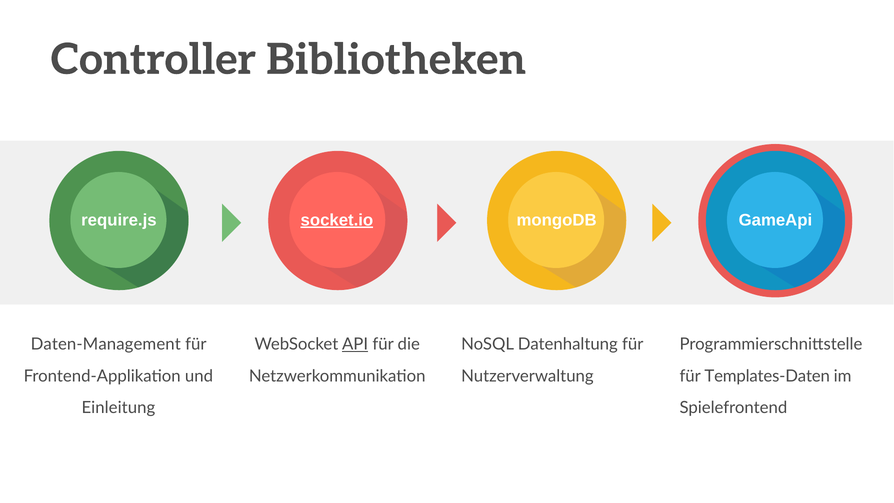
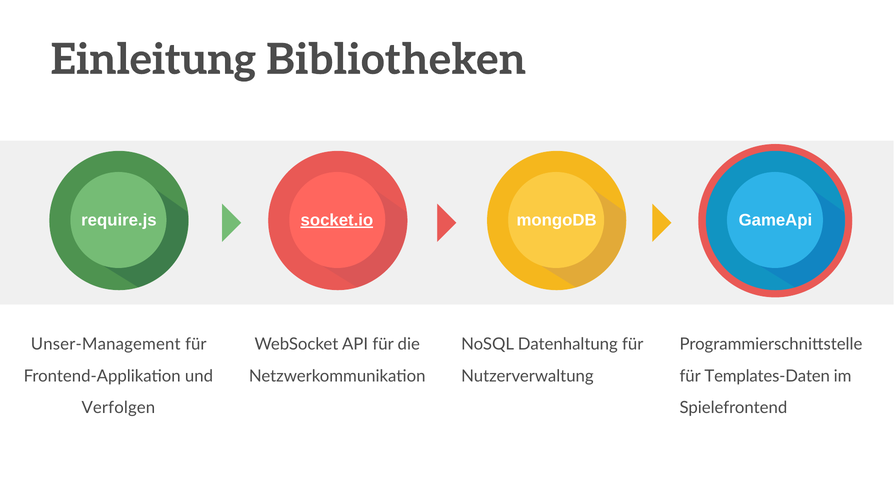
Controller: Controller -> Einleitung (153, 60)
Daten-Management: Daten-Management -> Unser-Management (106, 344)
API underline: present -> none (355, 344)
Einleitung: Einleitung -> Verfolgen (118, 408)
